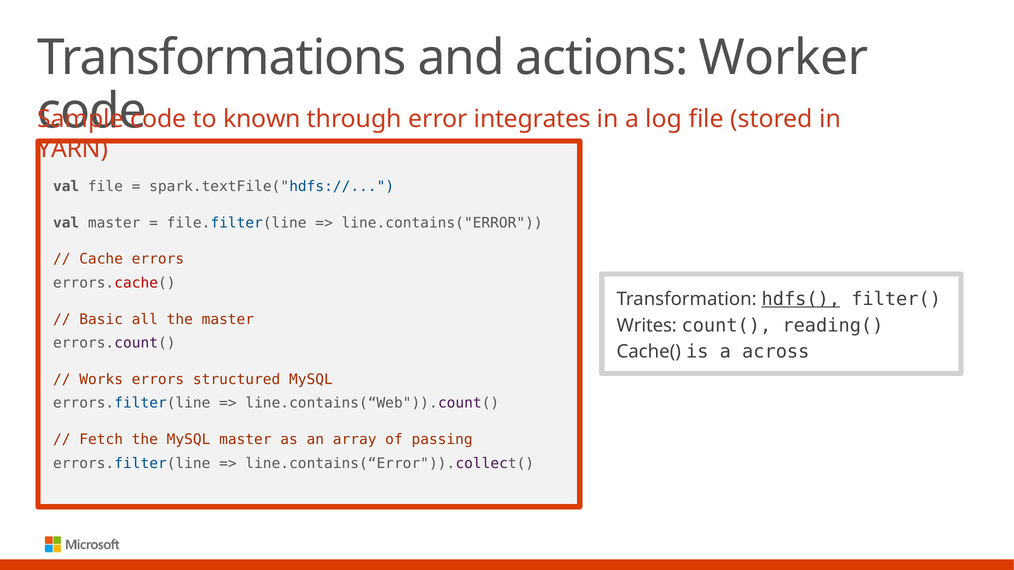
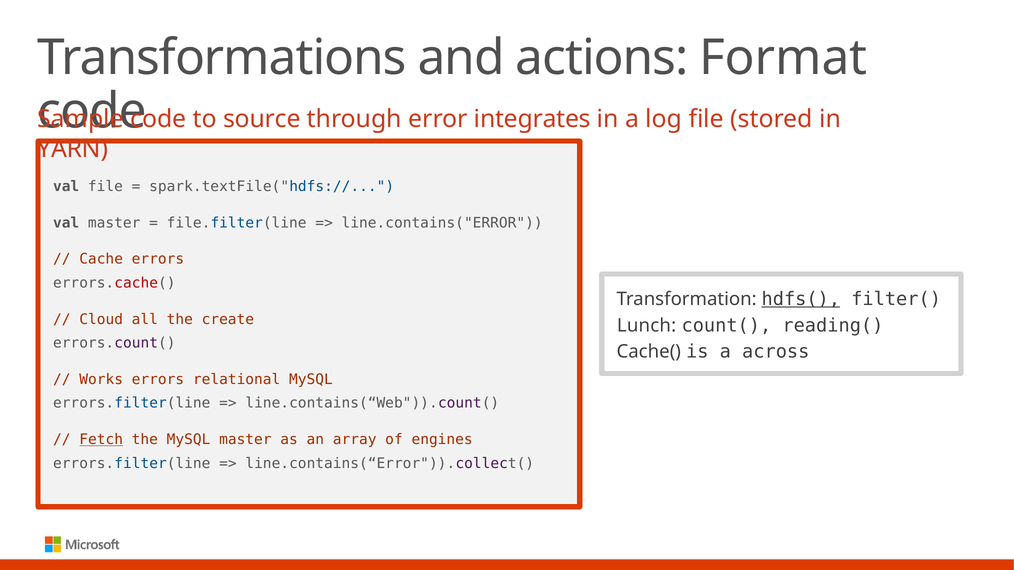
Worker: Worker -> Format (783, 58)
known: known -> source (262, 119)
Basic: Basic -> Cloud (101, 319)
the master: master -> create (228, 319)
Writes: Writes -> Lunch (647, 326)
structured: structured -> relational (237, 380)
Fetch underline: none -> present (101, 440)
passing: passing -> engines (442, 440)
